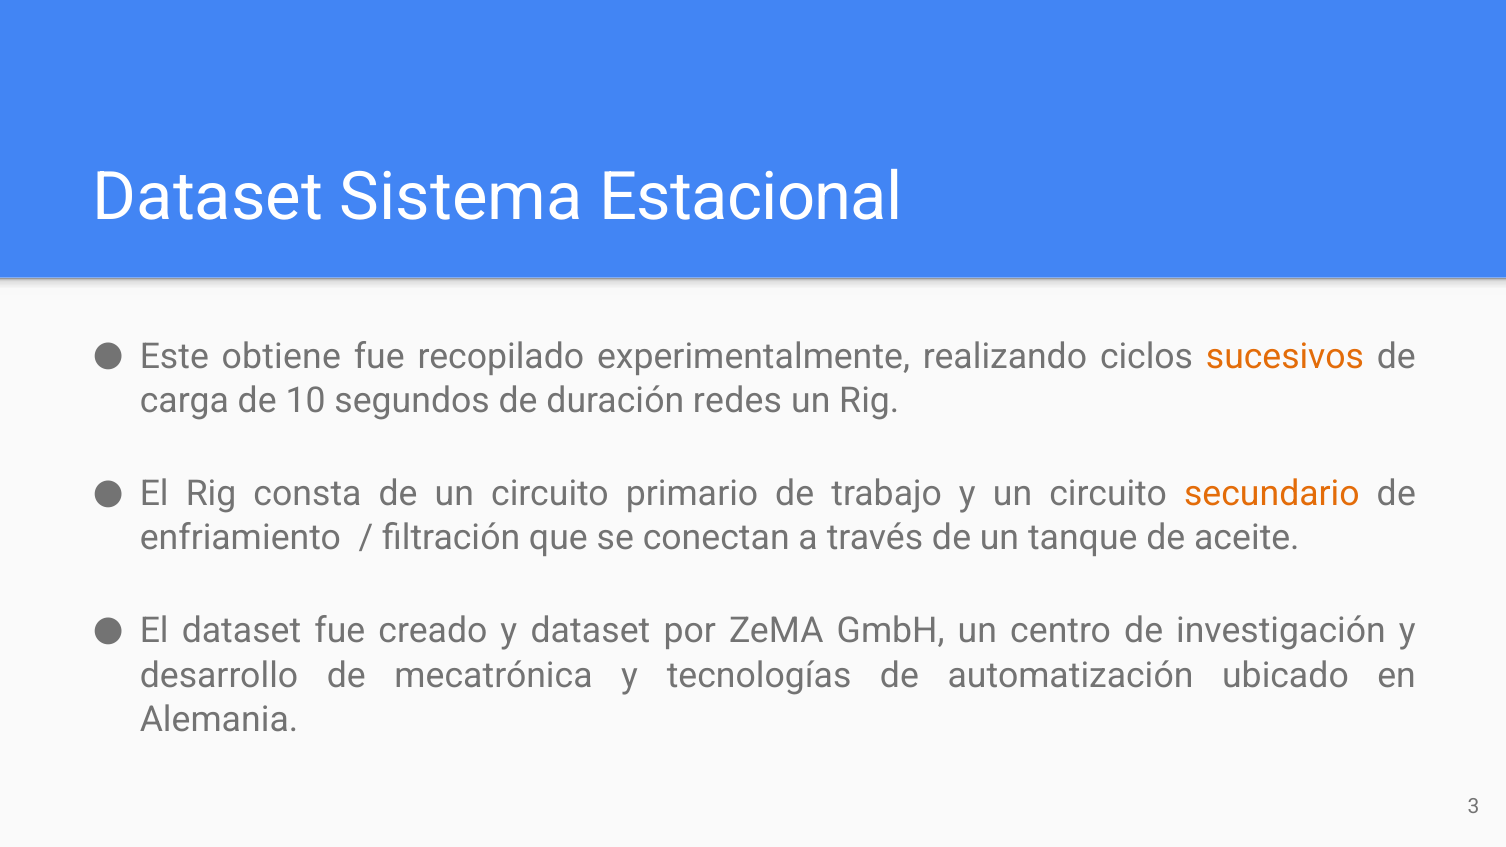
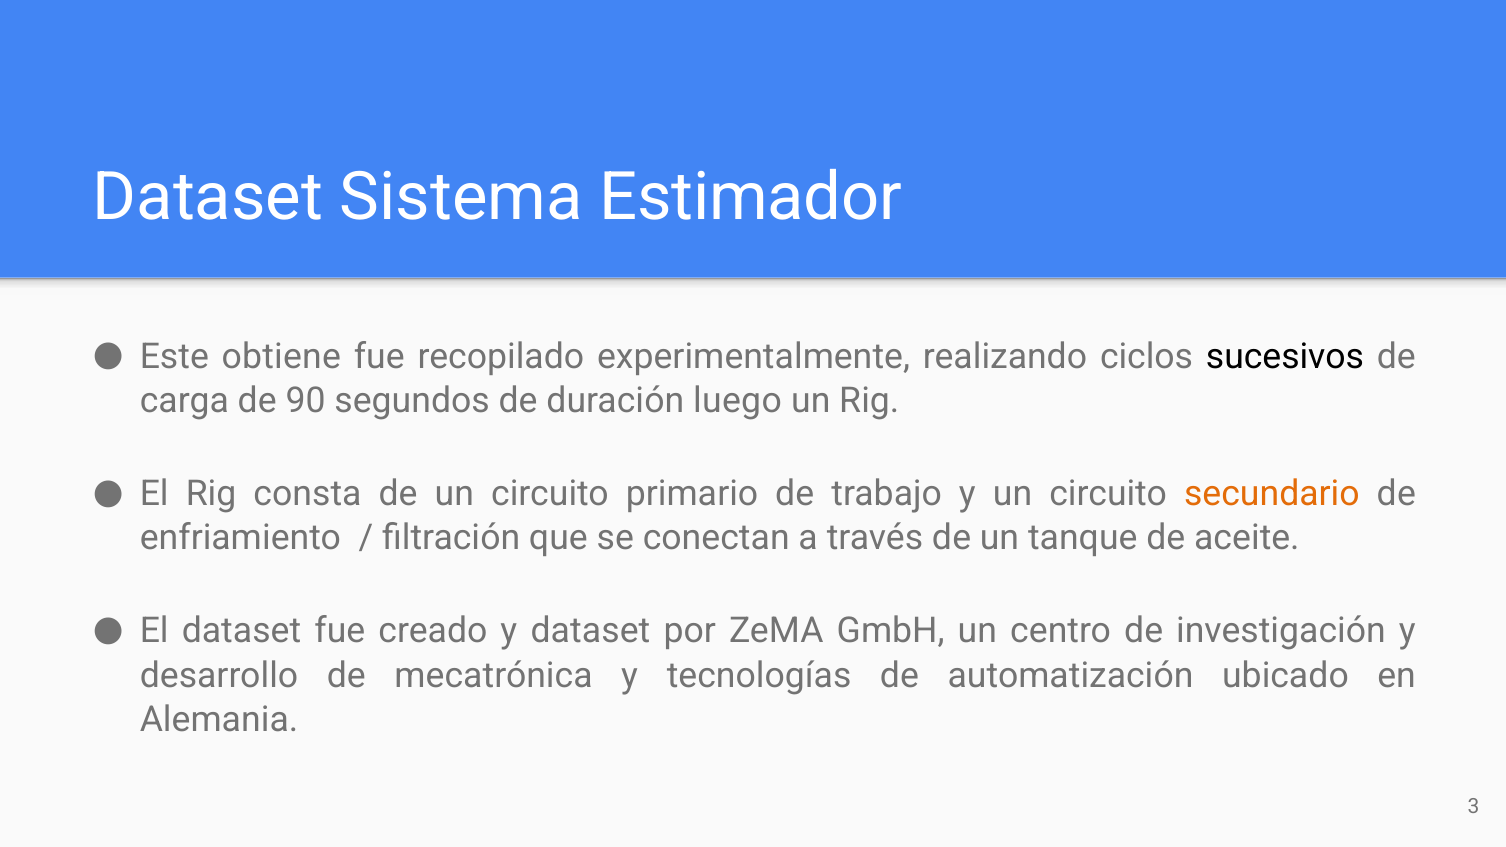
Estacional: Estacional -> Estimador (751, 198)
sucesivos colour: orange -> black (1285, 356)
10: 10 -> 90 (306, 401)
redes: redes -> luego (737, 401)
